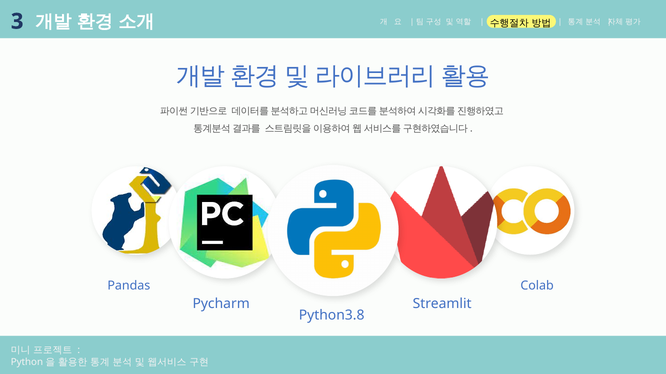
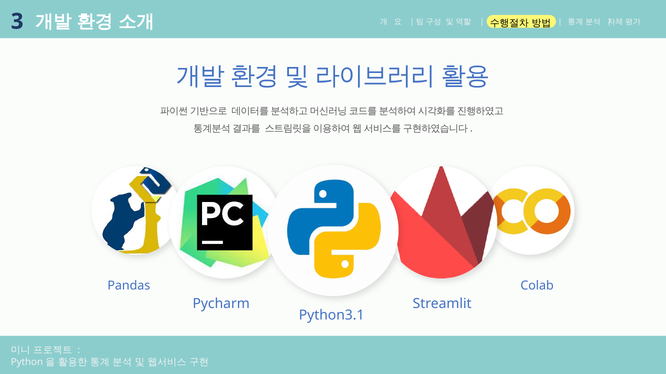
Python3.8: Python3.8 -> Python3.1 (332, 316)
